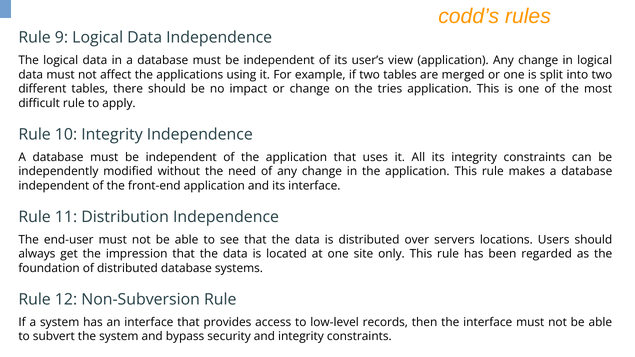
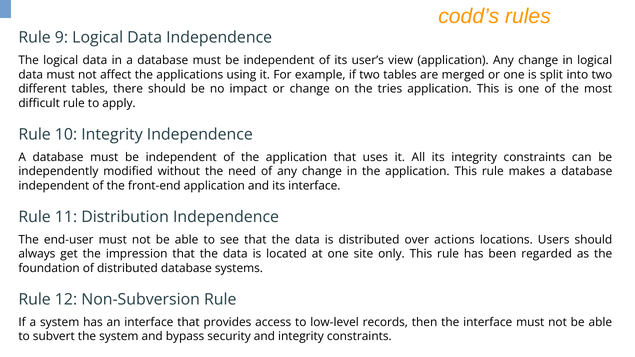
servers: servers -> actions (454, 240)
